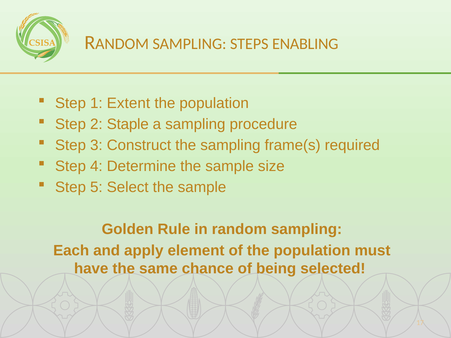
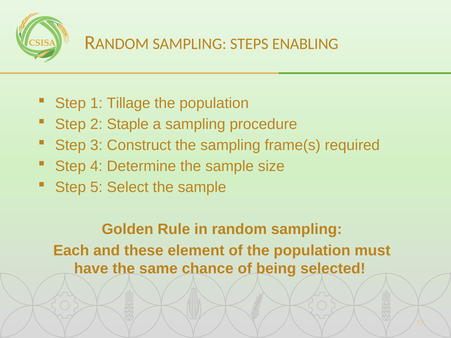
Extent: Extent -> Tillage (129, 103)
apply: apply -> these (144, 251)
